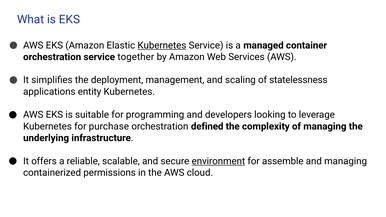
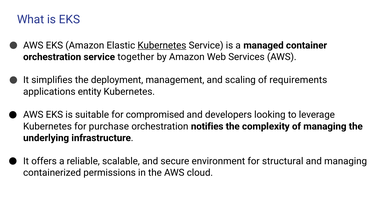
statelessness: statelessness -> requirements (298, 80)
programming: programming -> compromised (155, 115)
defined: defined -> notifies (207, 126)
environment underline: present -> none (218, 161)
assemble: assemble -> structural (283, 161)
